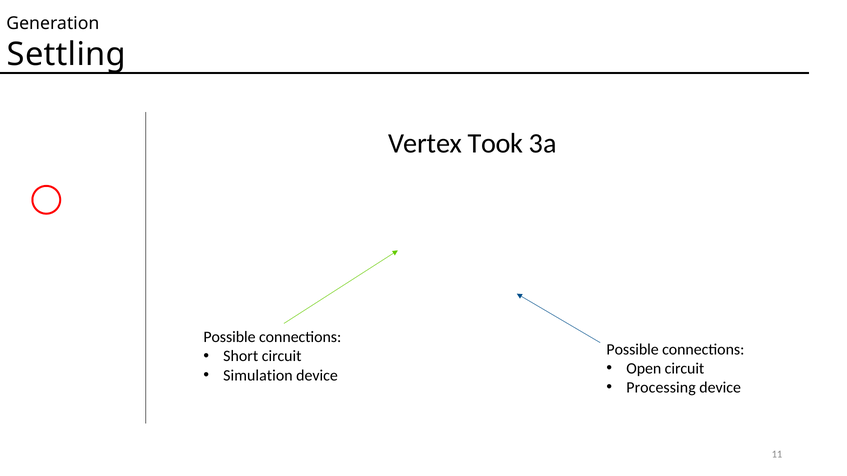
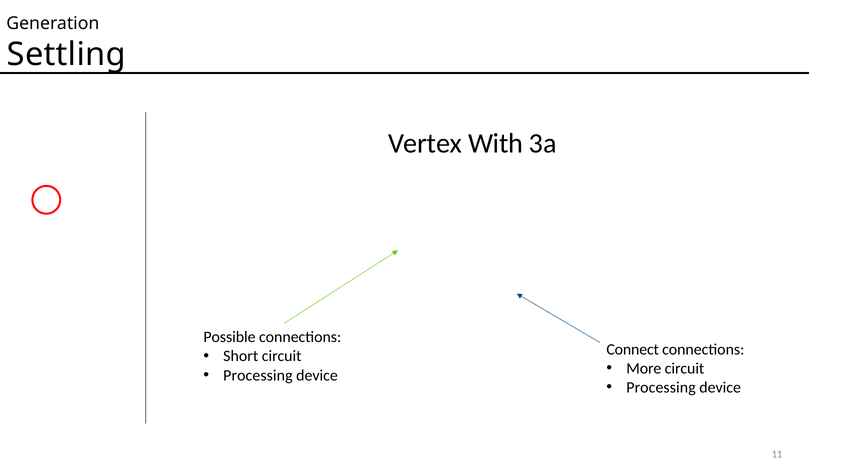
Took: Took -> With (495, 144)
Possible: Possible -> Connect (633, 350)
Open: Open -> More (644, 369)
Simulation: Simulation -> Processing (258, 376)
